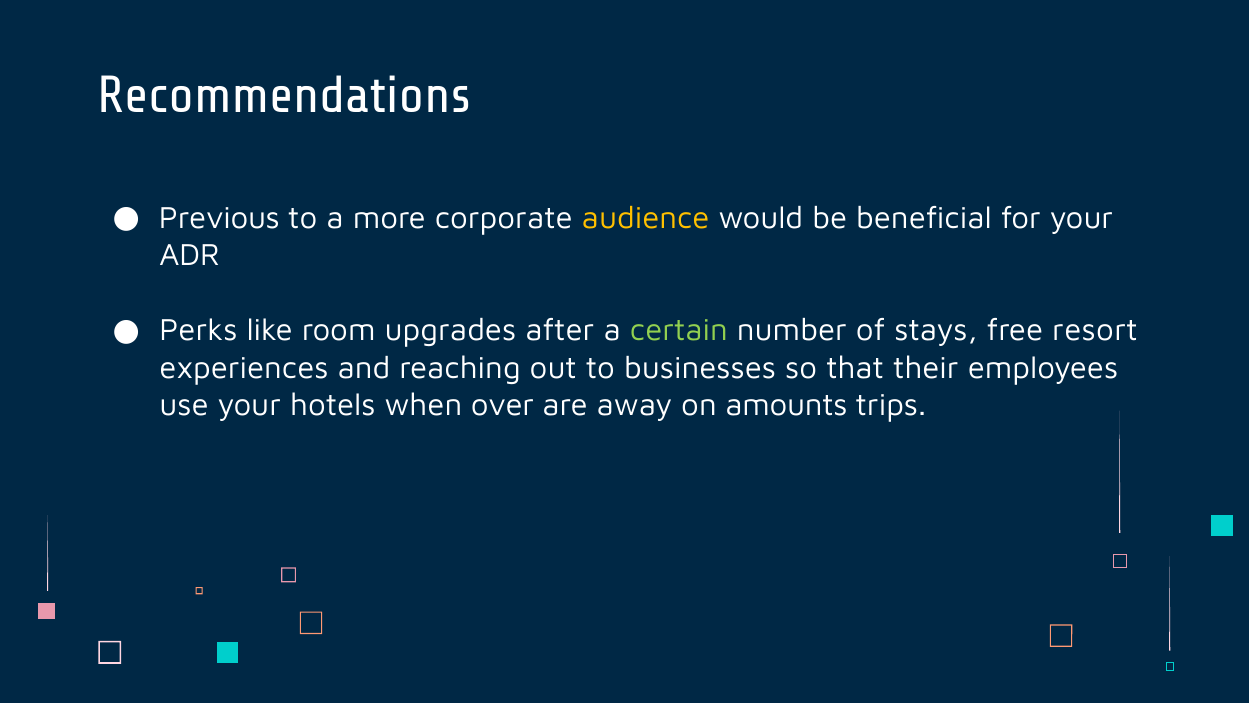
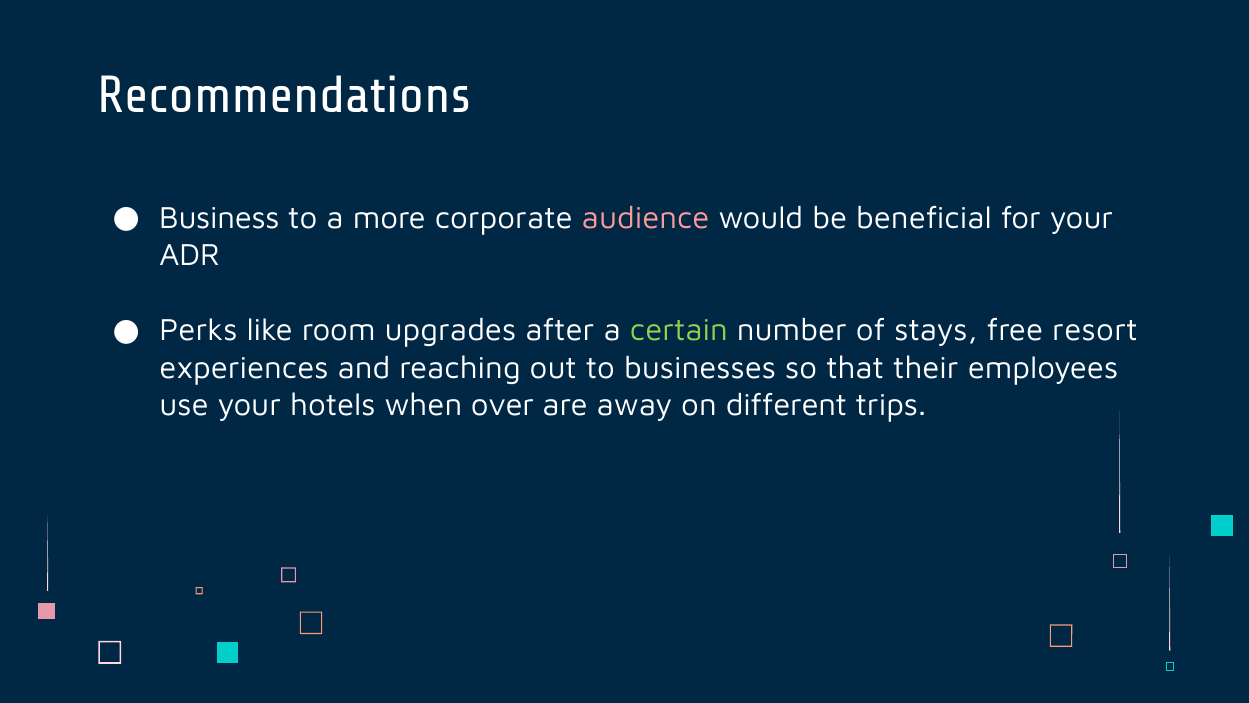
Previous: Previous -> Business (219, 218)
audience colour: yellow -> pink (646, 218)
amounts: amounts -> different (786, 405)
